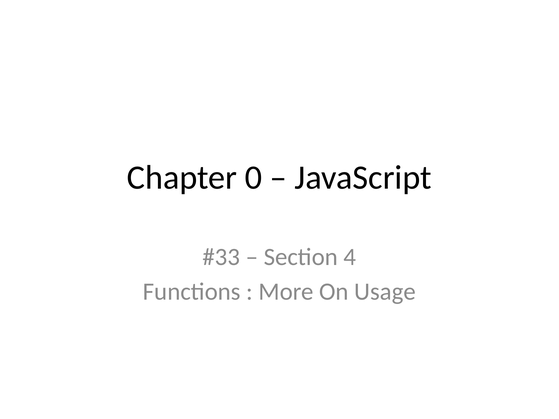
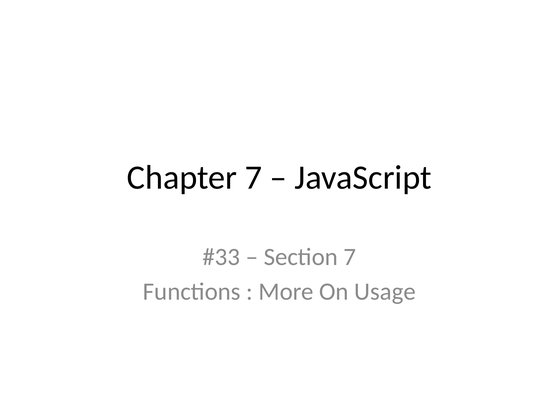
Chapter 0: 0 -> 7 (254, 178)
Section 4: 4 -> 7 (350, 257)
